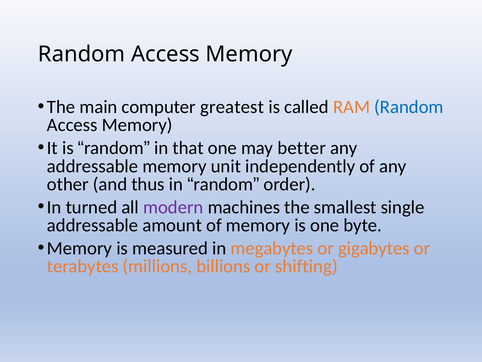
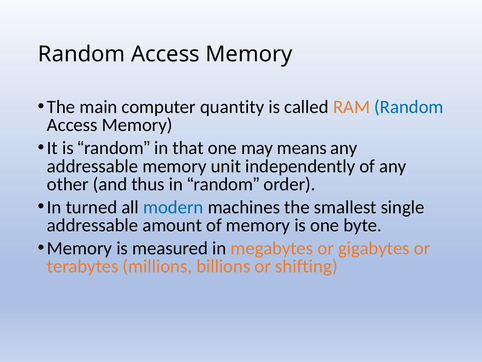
greatest: greatest -> quantity (232, 107)
better: better -> means (302, 148)
modern colour: purple -> blue (173, 207)
